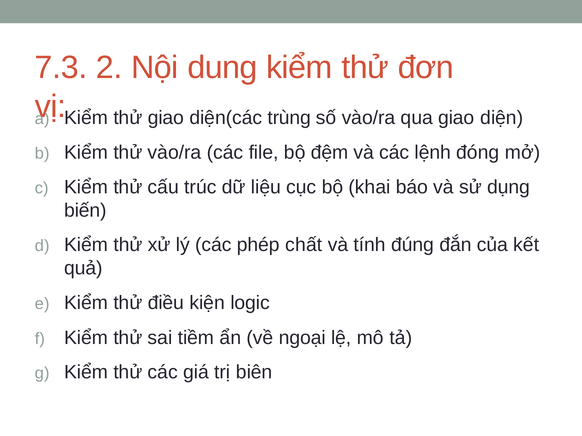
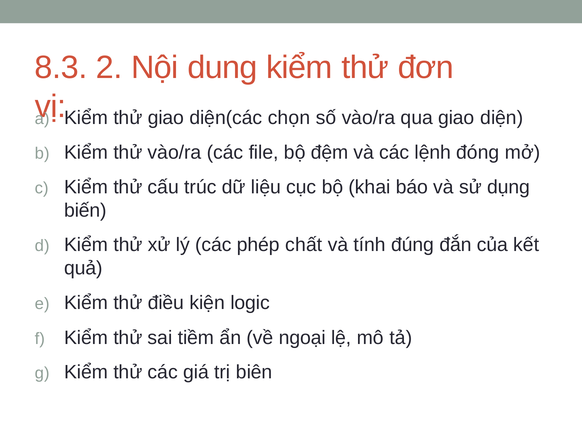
7.3: 7.3 -> 8.3 (61, 68)
trùng: trùng -> chọn (289, 118)
